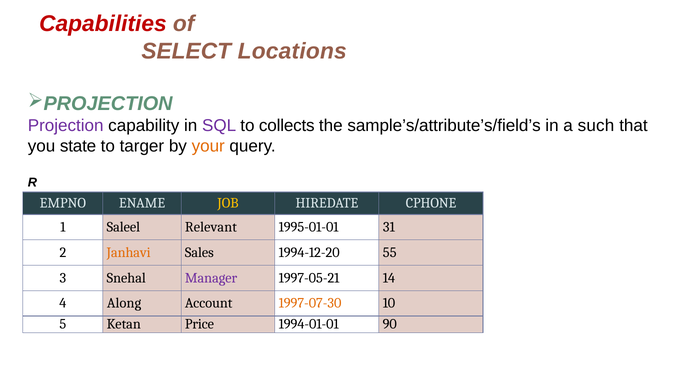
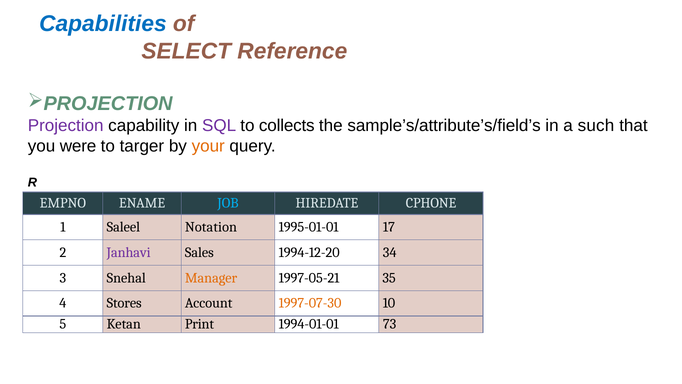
Capabilities colour: red -> blue (103, 24)
Locations: Locations -> Reference (292, 51)
state: state -> were (78, 146)
JOB colour: yellow -> light blue (228, 203)
Relevant: Relevant -> Notation (211, 227)
31: 31 -> 17 (389, 227)
Janhavi colour: orange -> purple (129, 252)
55: 55 -> 34 (390, 252)
Manager colour: purple -> orange (211, 278)
14: 14 -> 35 (389, 278)
Along: Along -> Stores (124, 303)
Price: Price -> Print (199, 324)
90: 90 -> 73 (390, 324)
